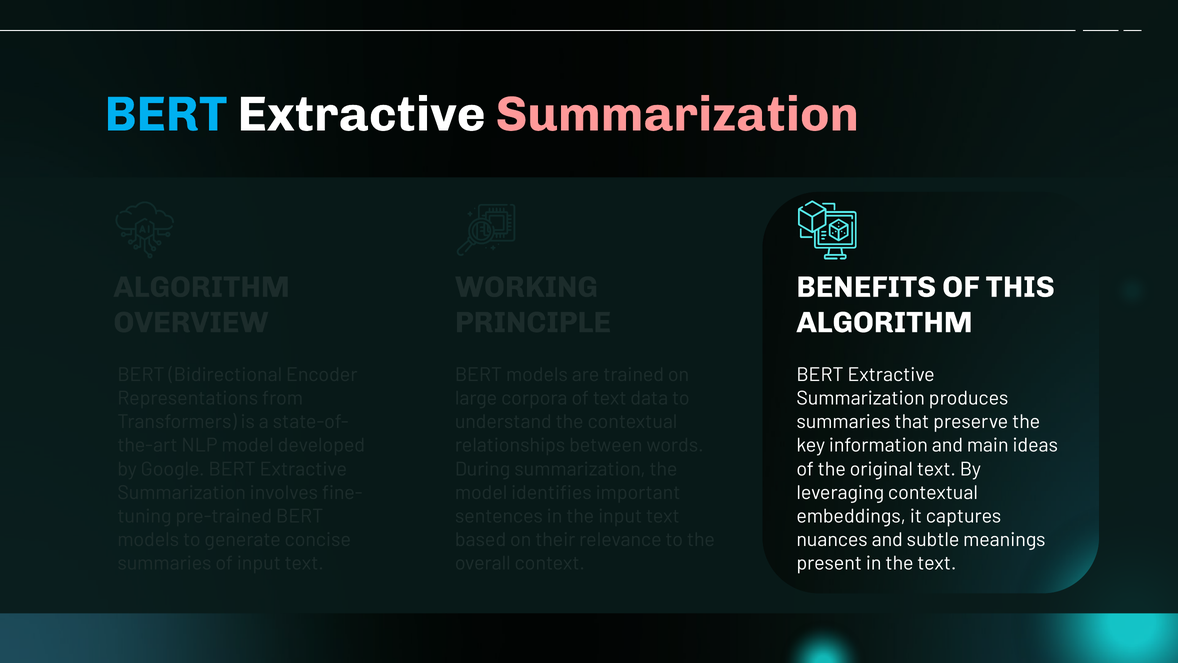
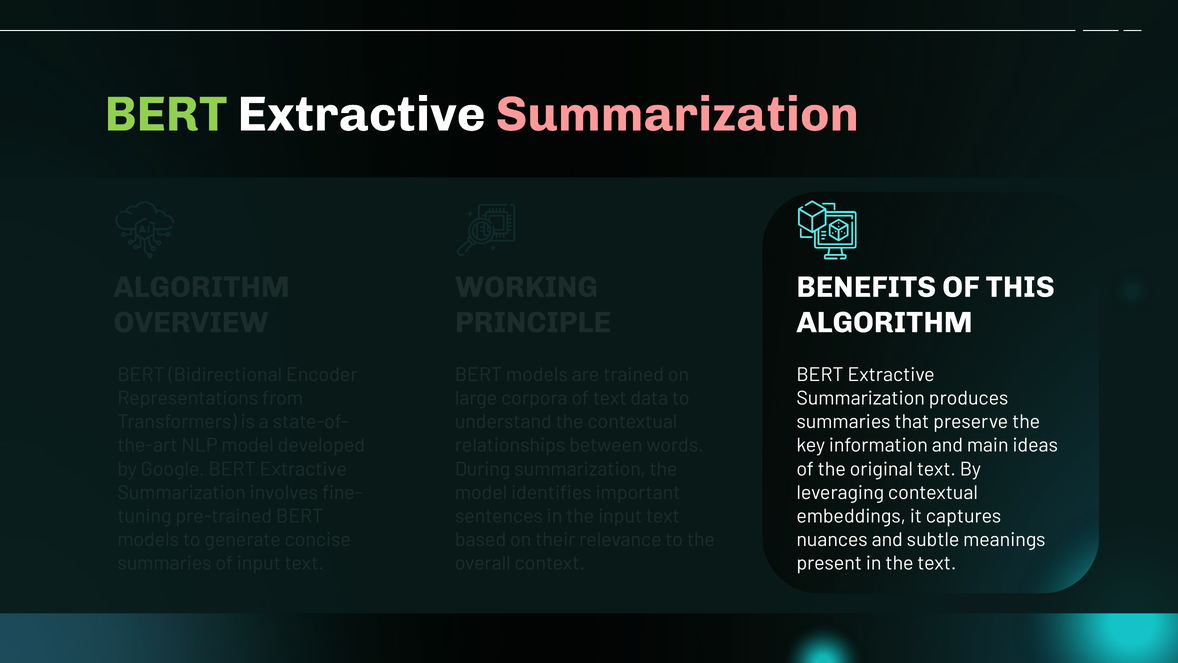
BERT colour: light blue -> light green (166, 114)
